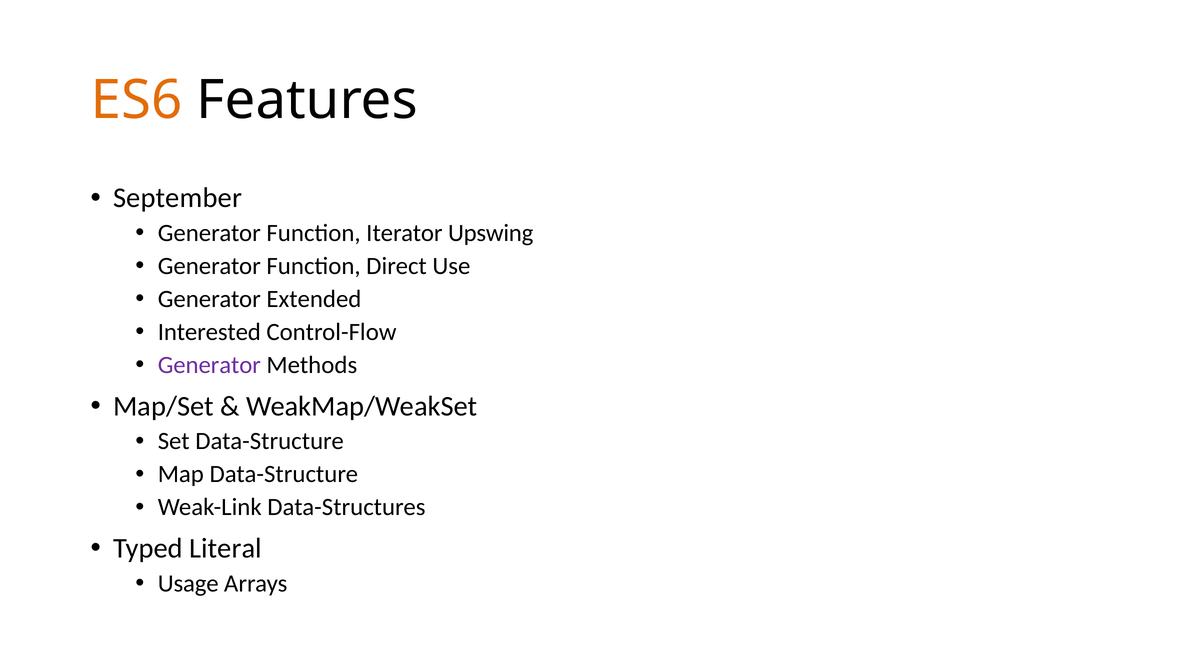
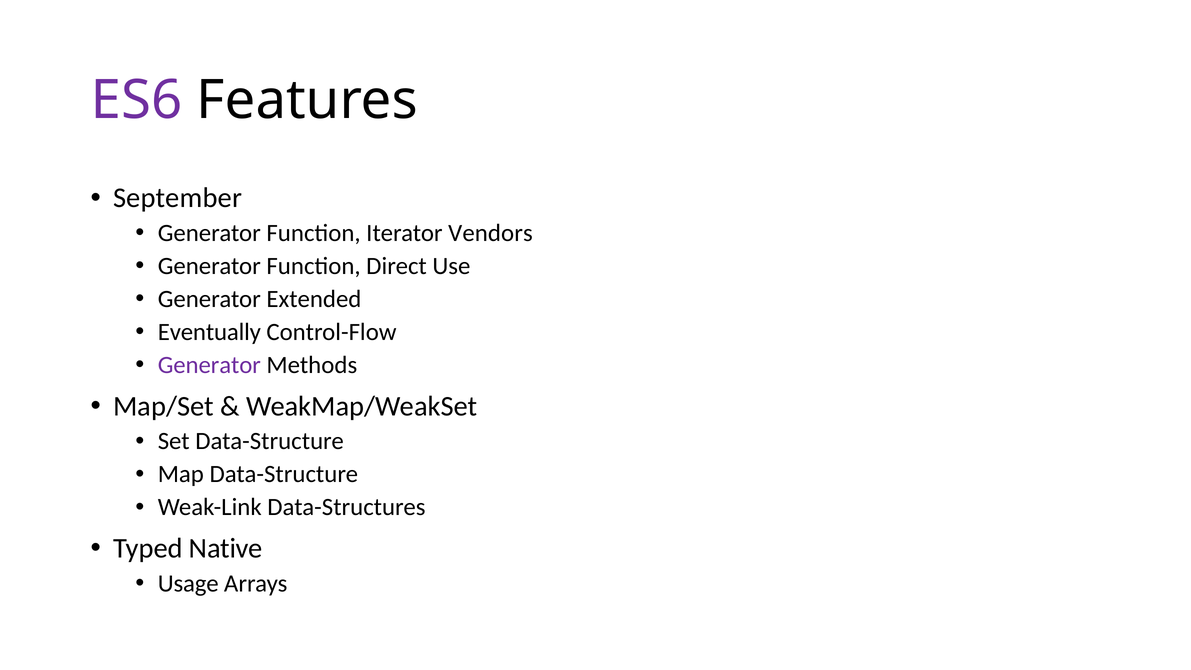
ES6 colour: orange -> purple (137, 100)
Upswing: Upswing -> Vendors (490, 233)
Interested: Interested -> Eventually (209, 332)
Literal: Literal -> Native (226, 548)
